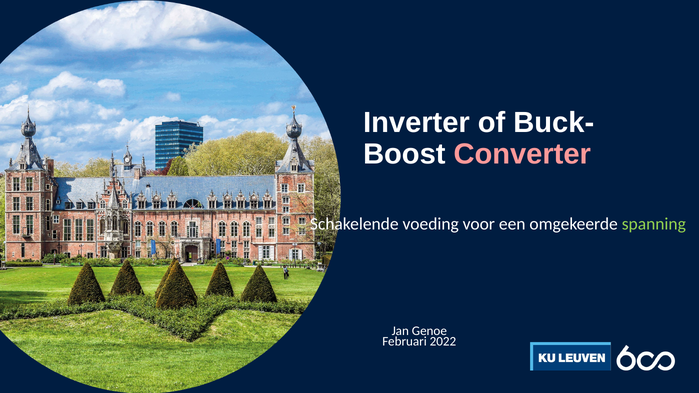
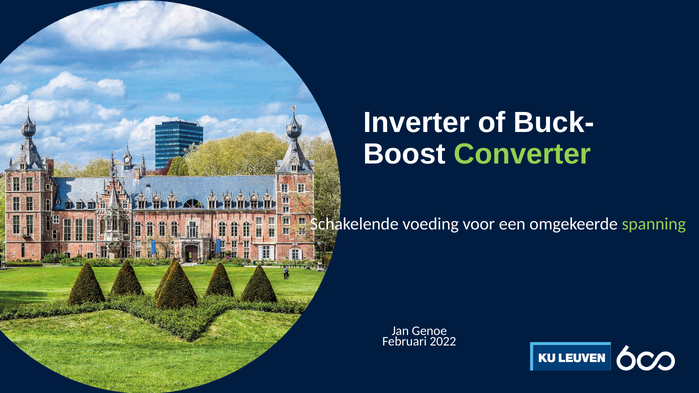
Converter colour: pink -> light green (522, 154)
